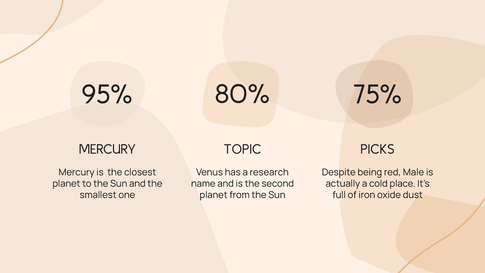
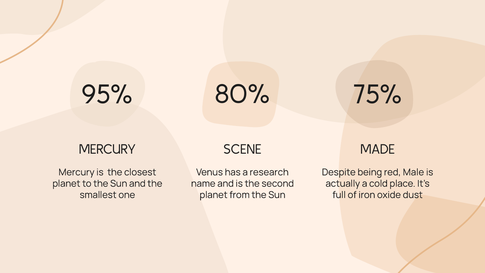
TOPIC: TOPIC -> SCENE (242, 149)
PICKS: PICKS -> MADE (378, 149)
